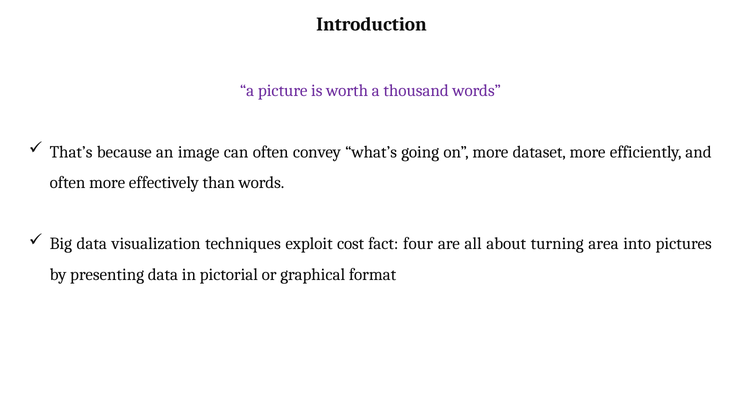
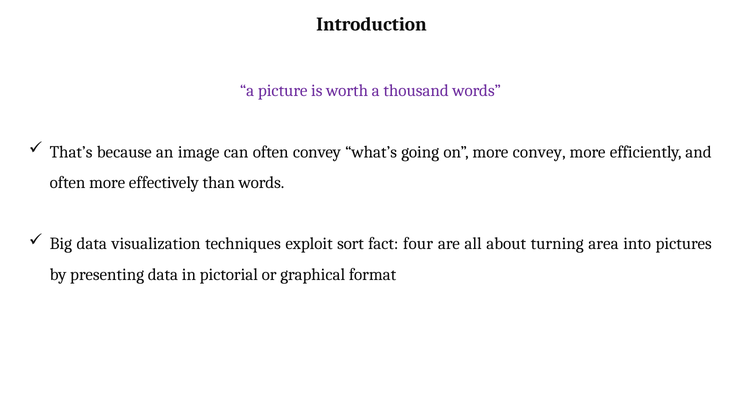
more dataset: dataset -> convey (539, 152)
cost: cost -> sort (351, 244)
